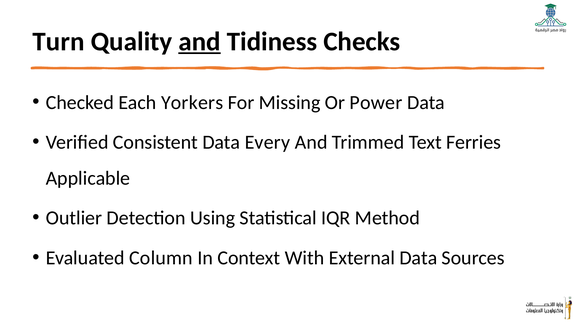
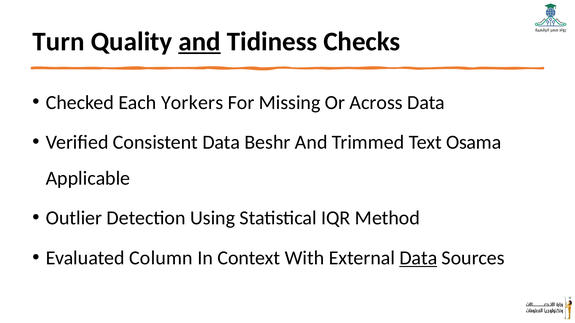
Power: Power -> Across (376, 103)
Every: Every -> Beshr (267, 143)
Ferries: Ferries -> Osama (474, 143)
Data underline: none -> present (418, 258)
